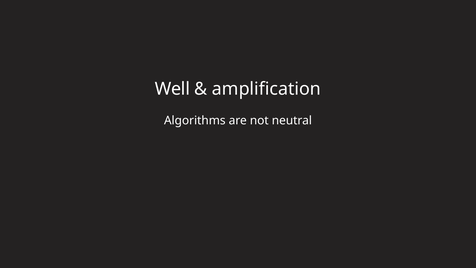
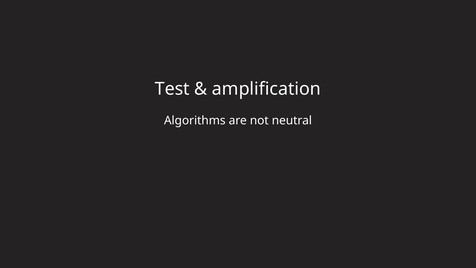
Well: Well -> Test (172, 89)
